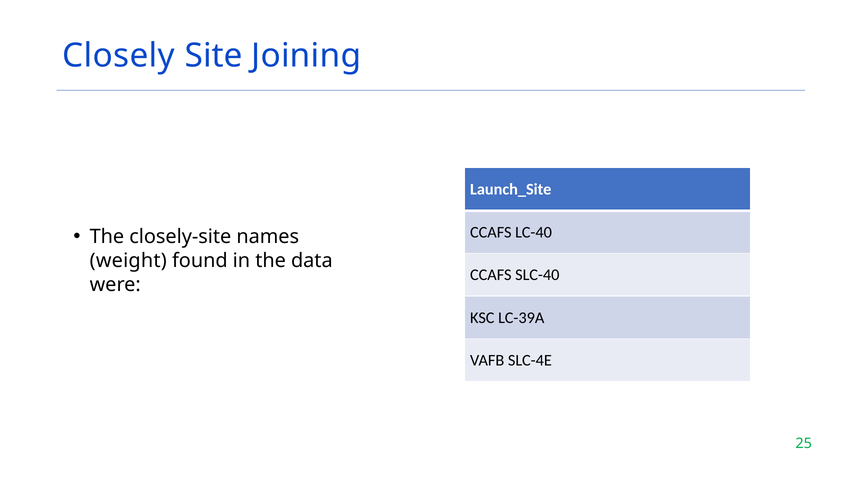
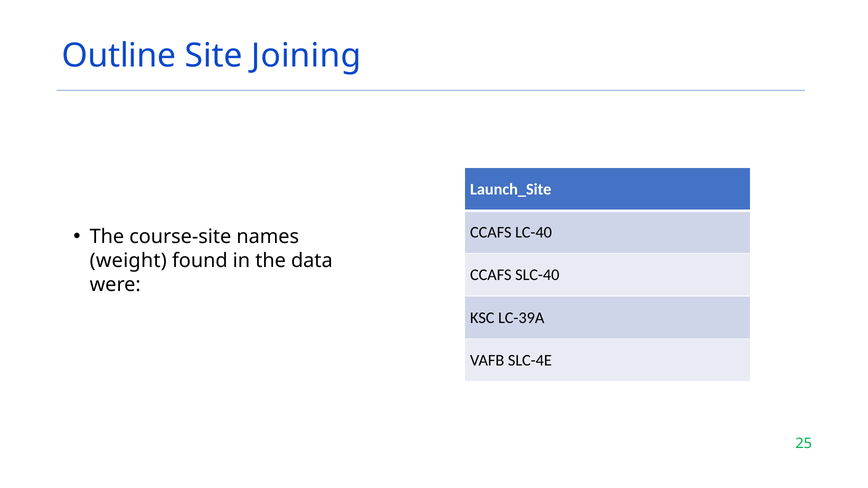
Closely: Closely -> Outline (119, 56)
closely-site: closely-site -> course-site (180, 237)
